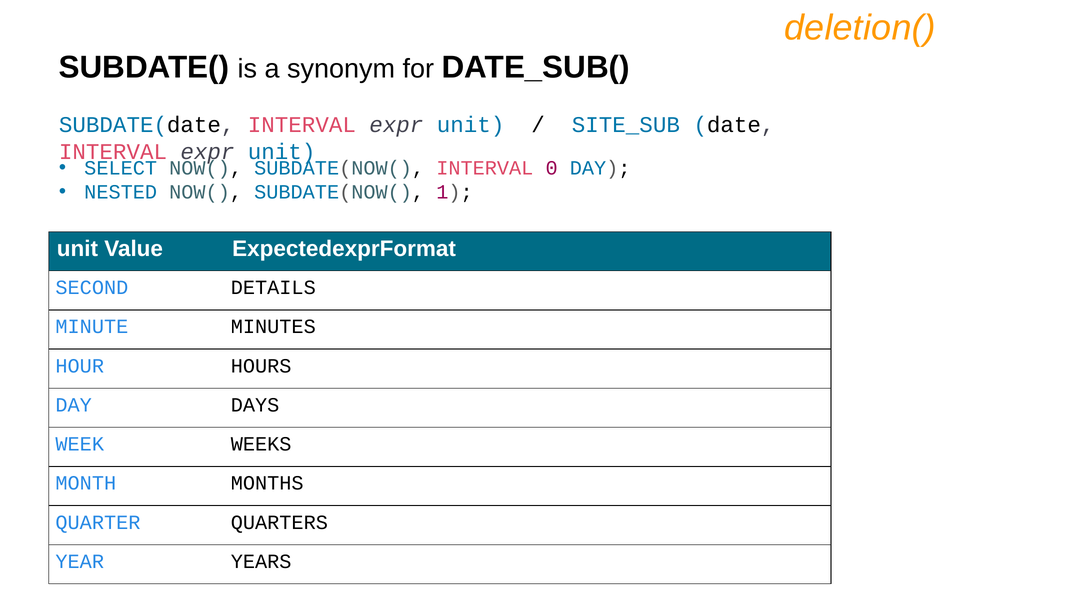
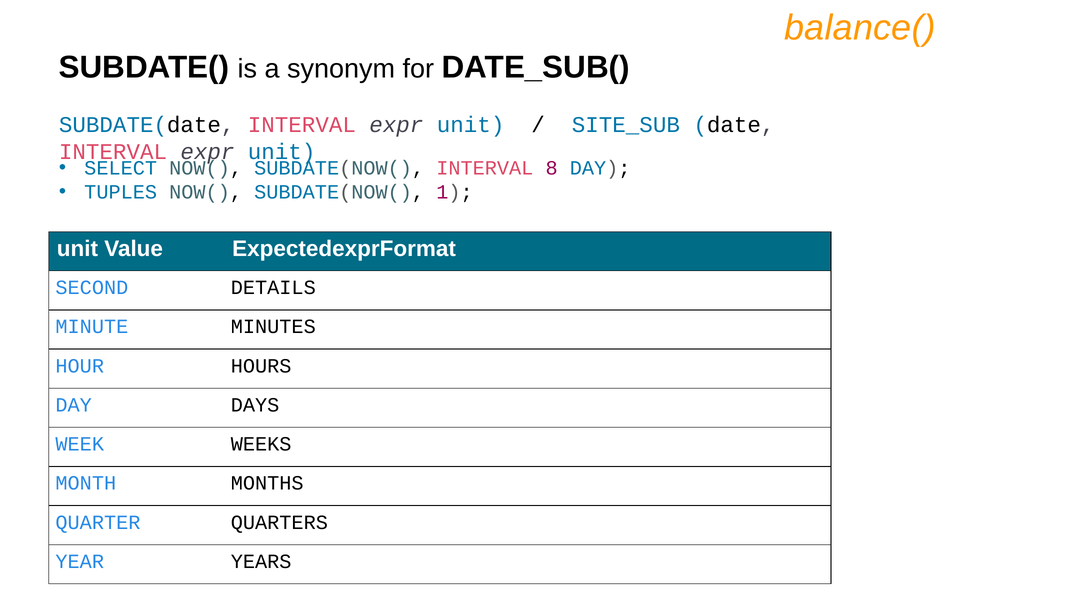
deletion(: deletion( -> balance( (860, 28)
0: 0 -> 8 (552, 168)
NESTED: NESTED -> TUPLES (121, 192)
